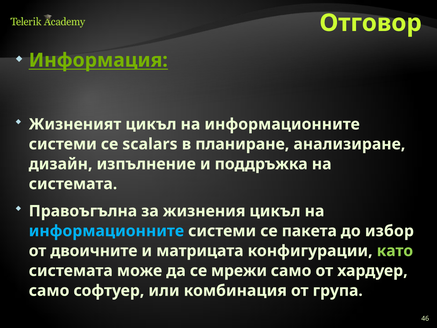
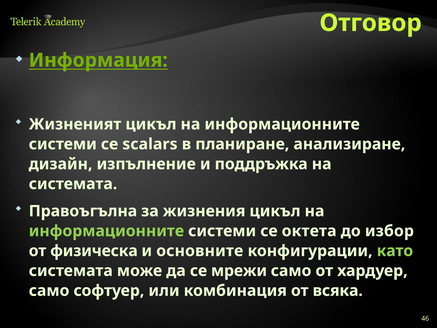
информационните colour: light blue -> light green (106, 231)
пакета: пакета -> октета (309, 231)
двоичните: двоичните -> физическа (94, 251)
матрицата: матрицата -> основните (200, 251)
група: група -> всяка (338, 290)
